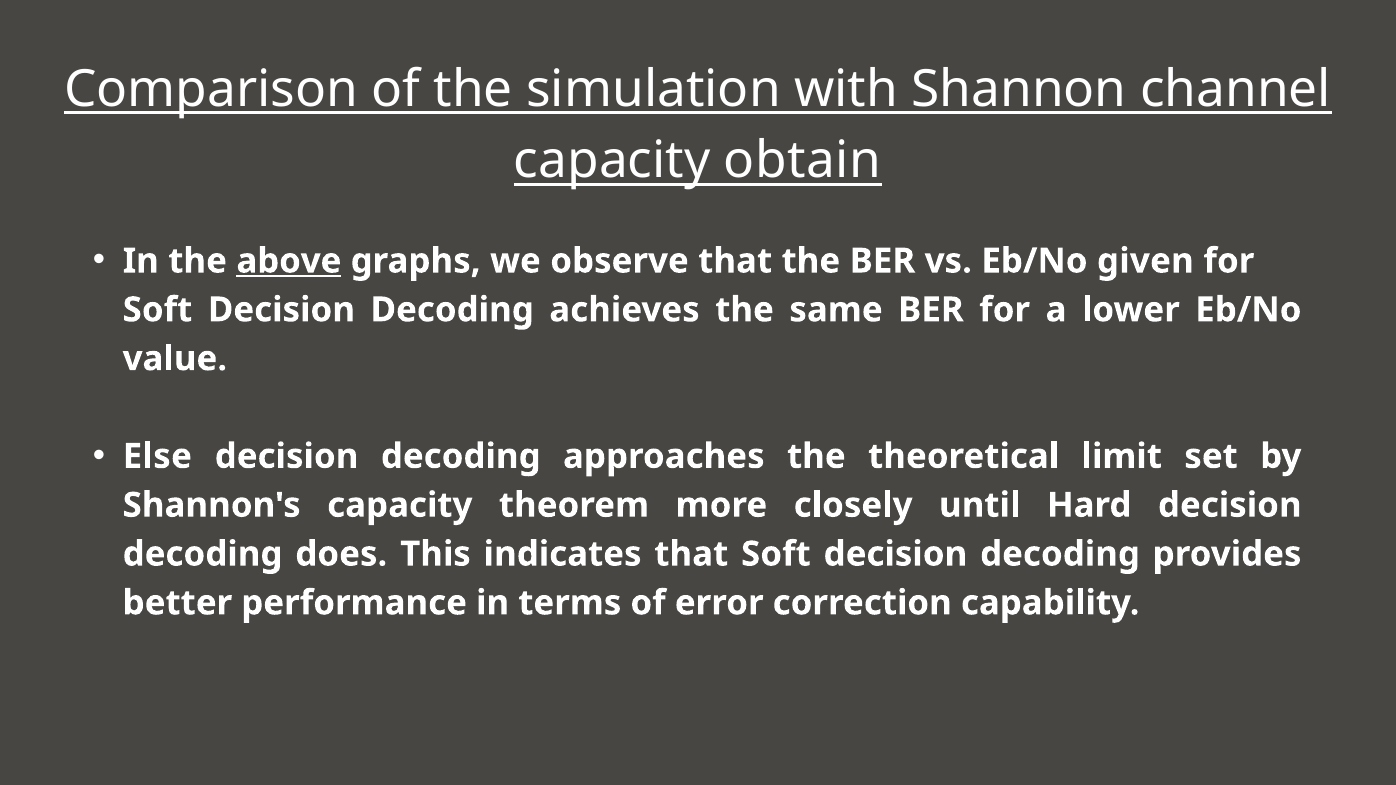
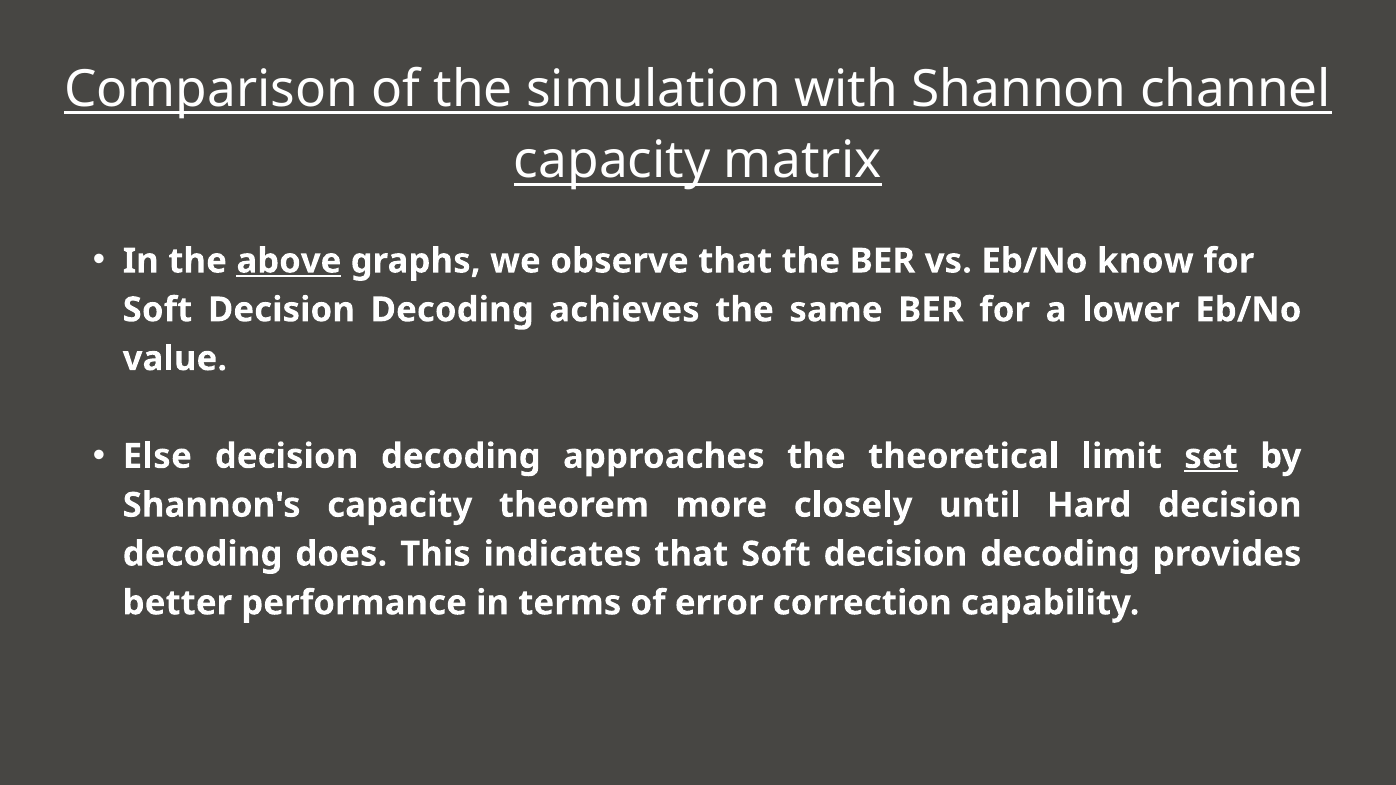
obtain: obtain -> matrix (803, 161)
given: given -> know (1145, 261)
set underline: none -> present (1211, 457)
